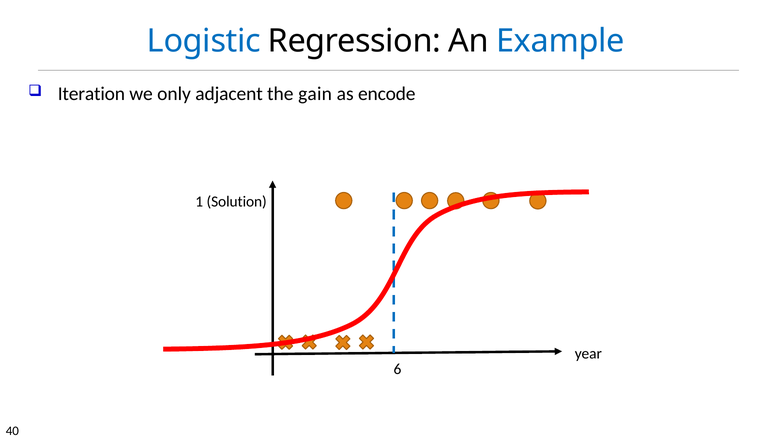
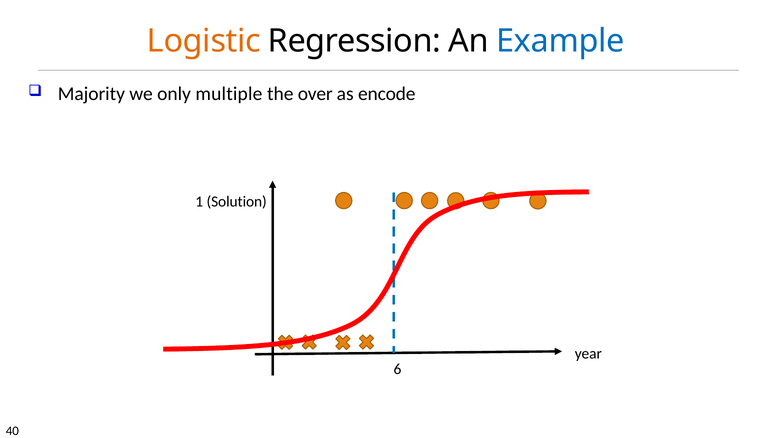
Logistic colour: blue -> orange (204, 41)
Iteration: Iteration -> Majority (91, 94)
adjacent: adjacent -> multiple (229, 94)
gain: gain -> over (315, 94)
